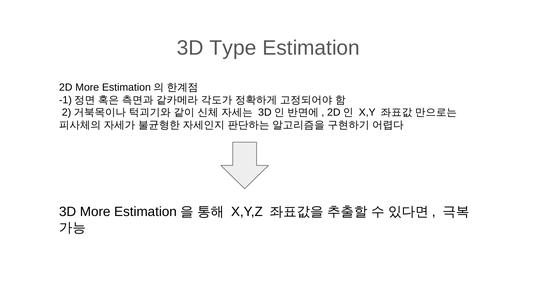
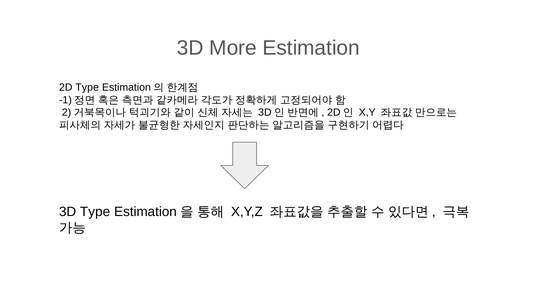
Type: Type -> More (233, 48)
2D More: More -> Type (87, 87)
3D More: More -> Type (95, 212)
